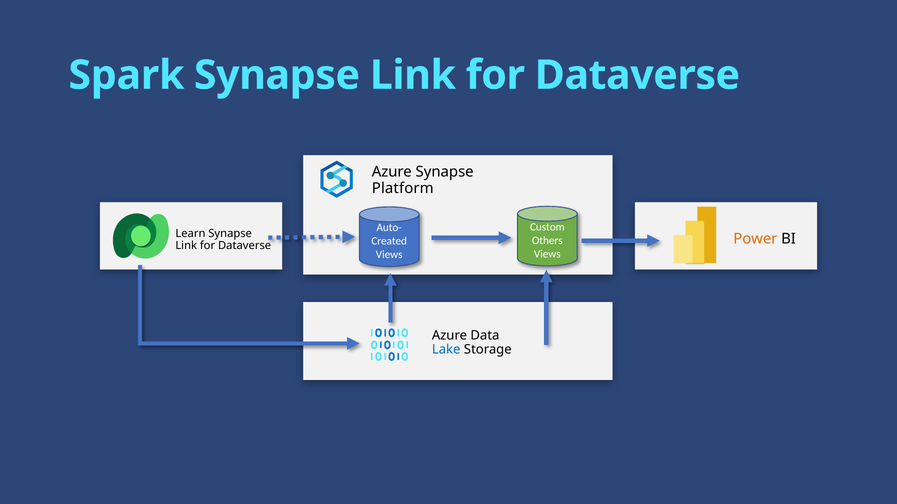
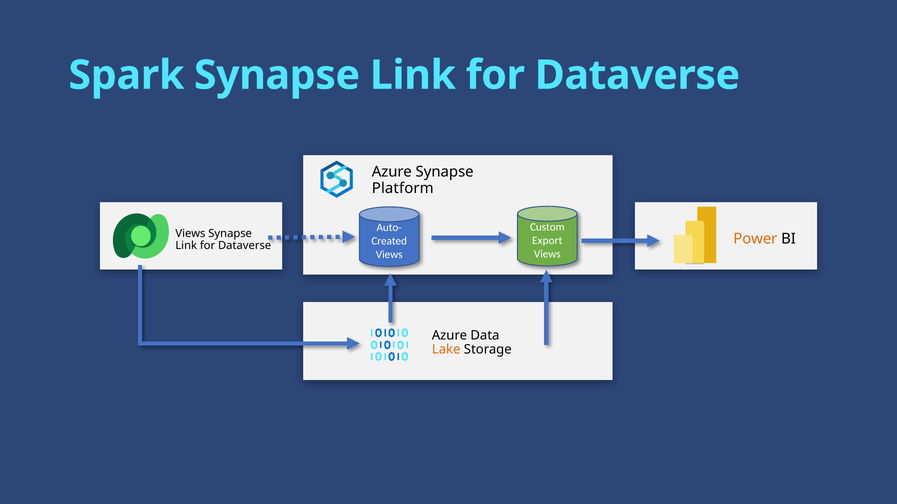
Learn: Learn -> Views (190, 234)
Others: Others -> Export (547, 241)
Lake colour: blue -> orange (446, 350)
